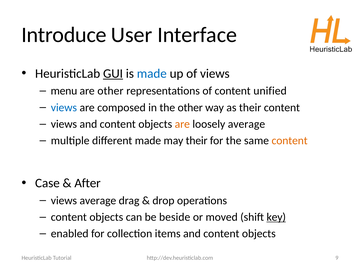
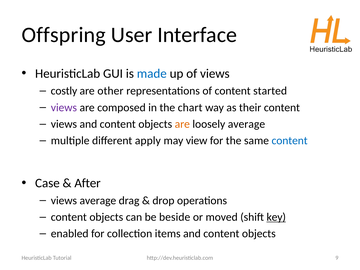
Introduce: Introduce -> Offspring (64, 35)
GUI underline: present -> none (113, 74)
menu: menu -> costly (64, 91)
unified: unified -> started (270, 91)
views colour: blue -> purple (64, 107)
the other: other -> chart (190, 107)
different made: made -> apply (148, 141)
may their: their -> view (197, 141)
content colour: orange -> blue (290, 141)
